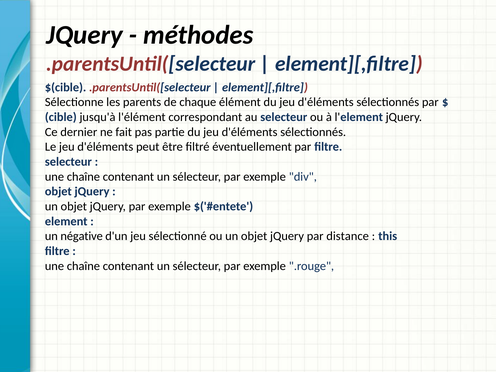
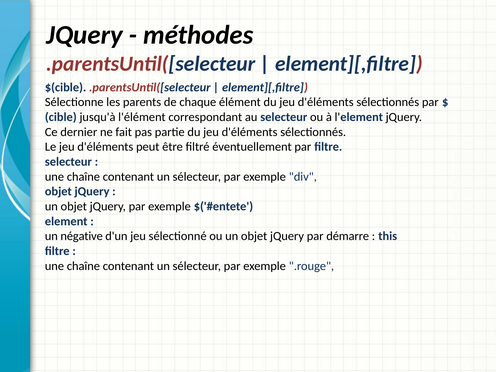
distance: distance -> démarre (348, 236)
